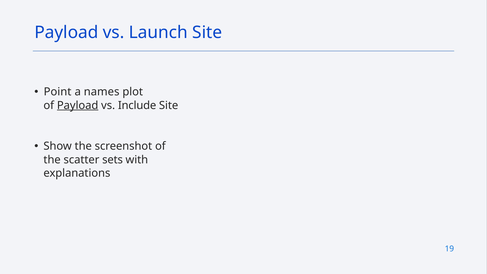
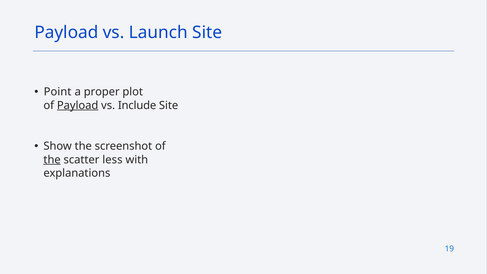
names: names -> proper (102, 92)
the underline: none -> present (52, 160)
sets: sets -> less (112, 160)
